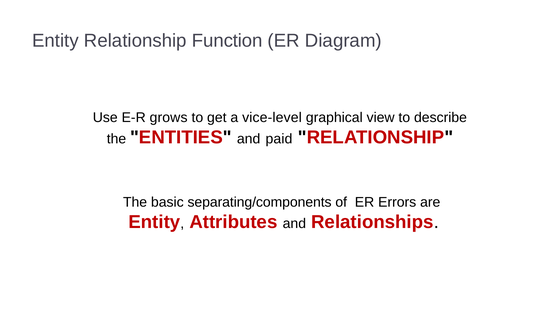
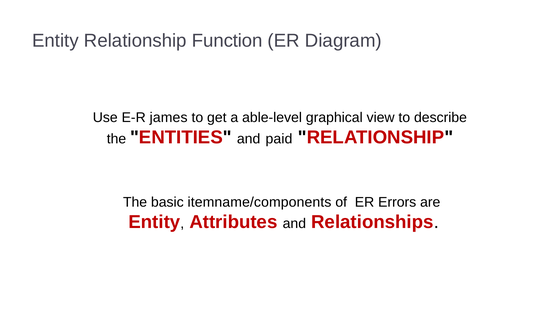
grows: grows -> james (169, 117)
vice-level: vice-level -> able-level (272, 117)
separating/components: separating/components -> itemname/components (259, 202)
